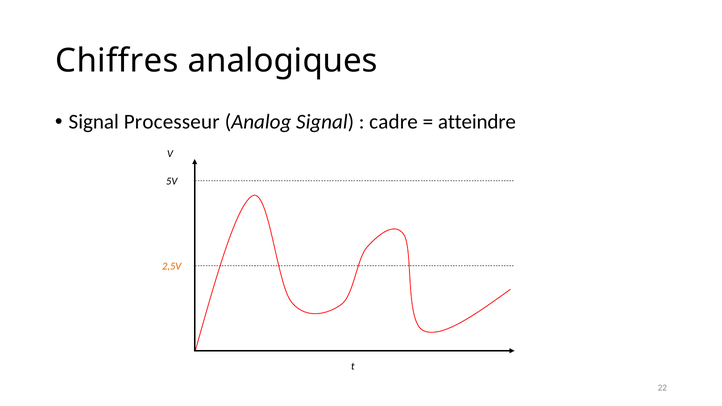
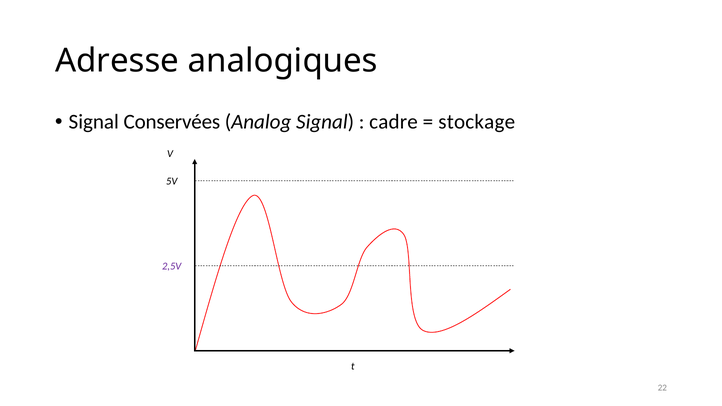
Chiffres: Chiffres -> Adresse (117, 61)
Processeur: Processeur -> Conservées (172, 122)
atteindre: atteindre -> stockage (477, 122)
2,5V colour: orange -> purple (172, 266)
